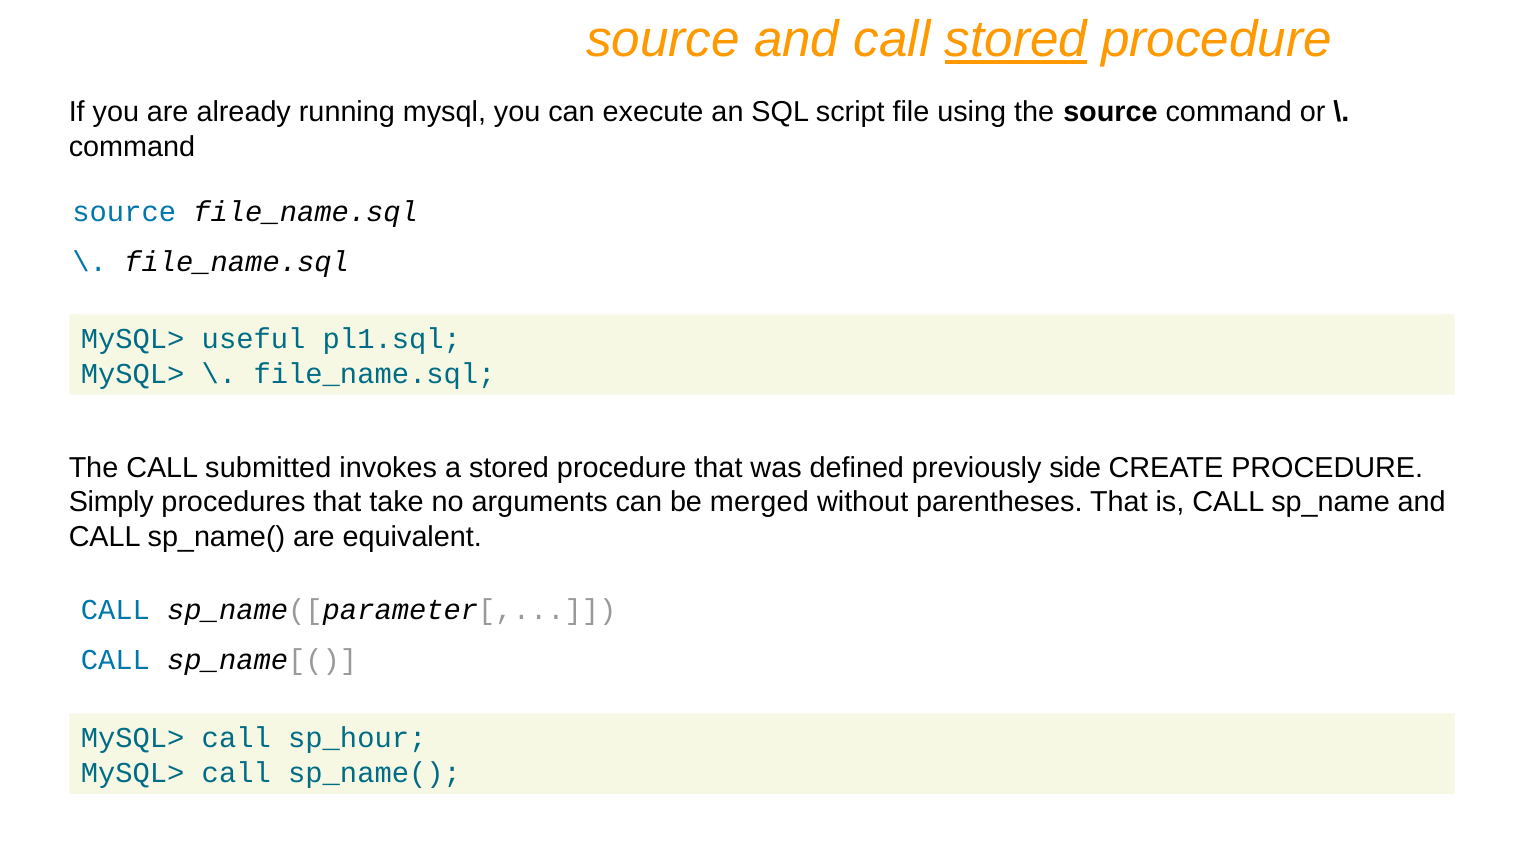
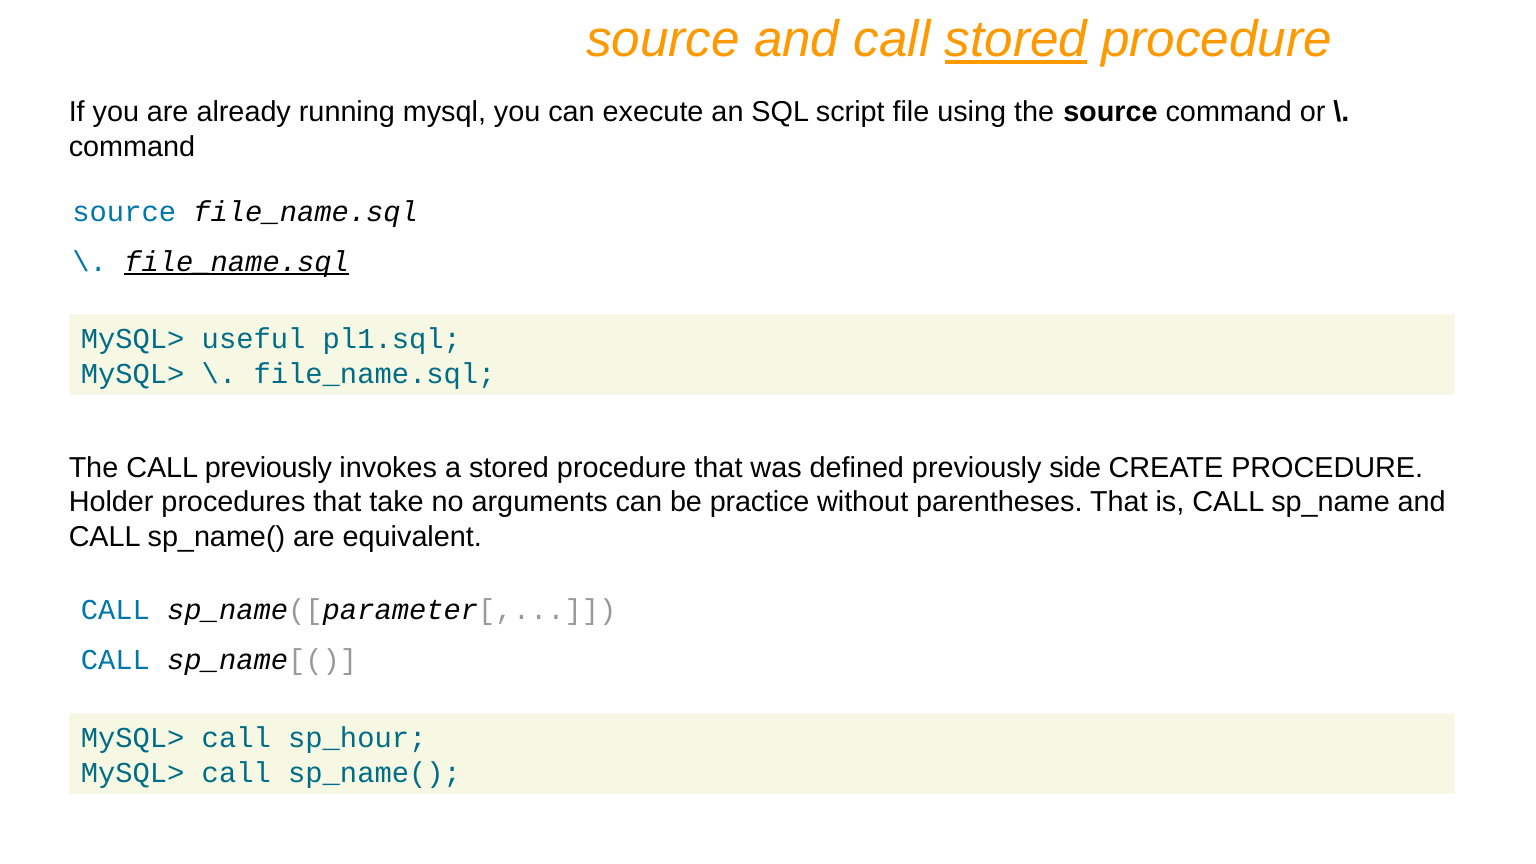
file_name.sql underline: none -> present (237, 262)
CALL submitted: submitted -> previously (268, 468)
Simply: Simply -> Holder (111, 502)
merged: merged -> practice (760, 502)
